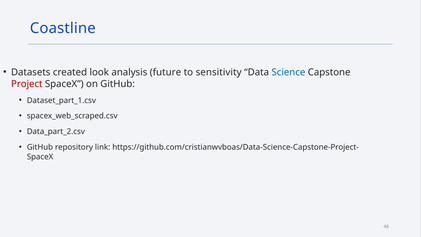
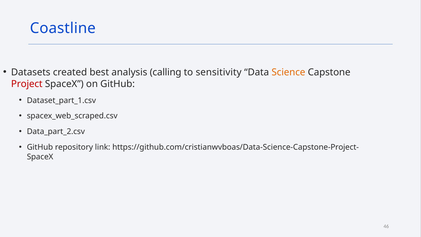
look: look -> best (99, 72)
future: future -> calling (166, 72)
Science colour: blue -> orange (288, 72)
